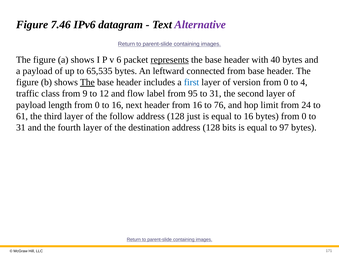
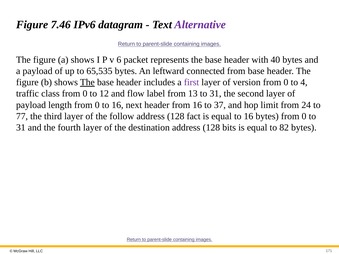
represents underline: present -> none (170, 60)
first colour: blue -> purple (192, 82)
class from 9: 9 -> 0 (85, 94)
95: 95 -> 13 (193, 94)
76: 76 -> 37 (220, 105)
61: 61 -> 77 (22, 116)
just: just -> fact (194, 116)
97: 97 -> 82 (284, 128)
